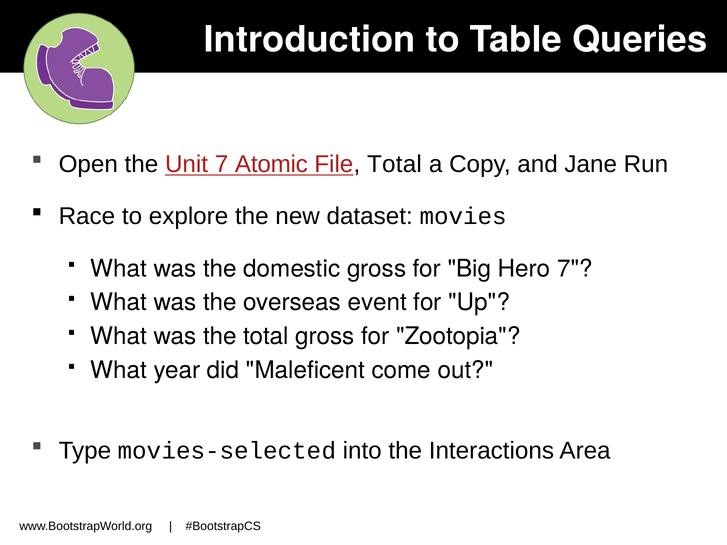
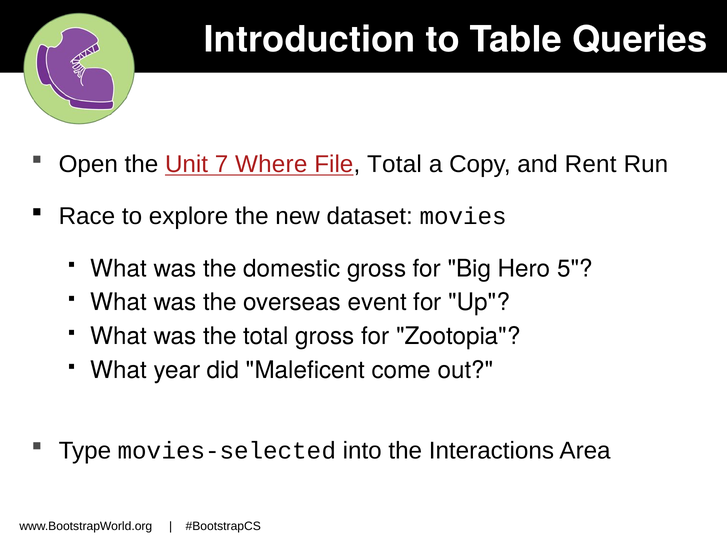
Atomic: Atomic -> Where (271, 164)
Jane: Jane -> Rent (591, 164)
Hero 7: 7 -> 5 (575, 269)
